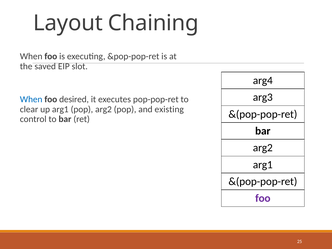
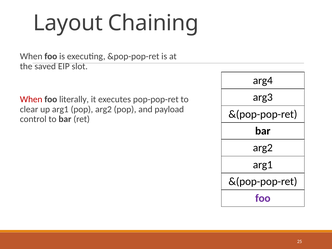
When colour: blue -> red (31, 99)
desired: desired -> literally (74, 99)
existing: existing -> payload (169, 109)
